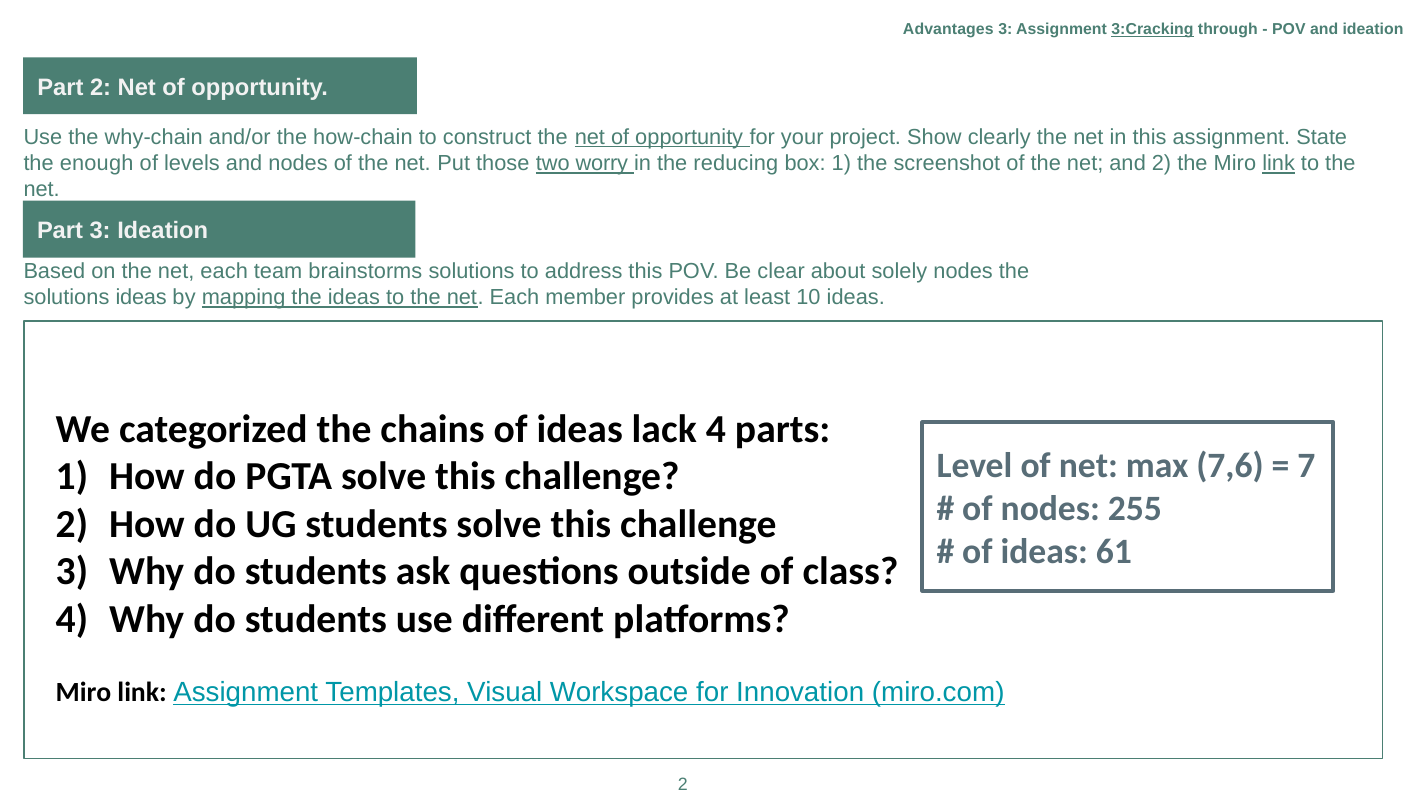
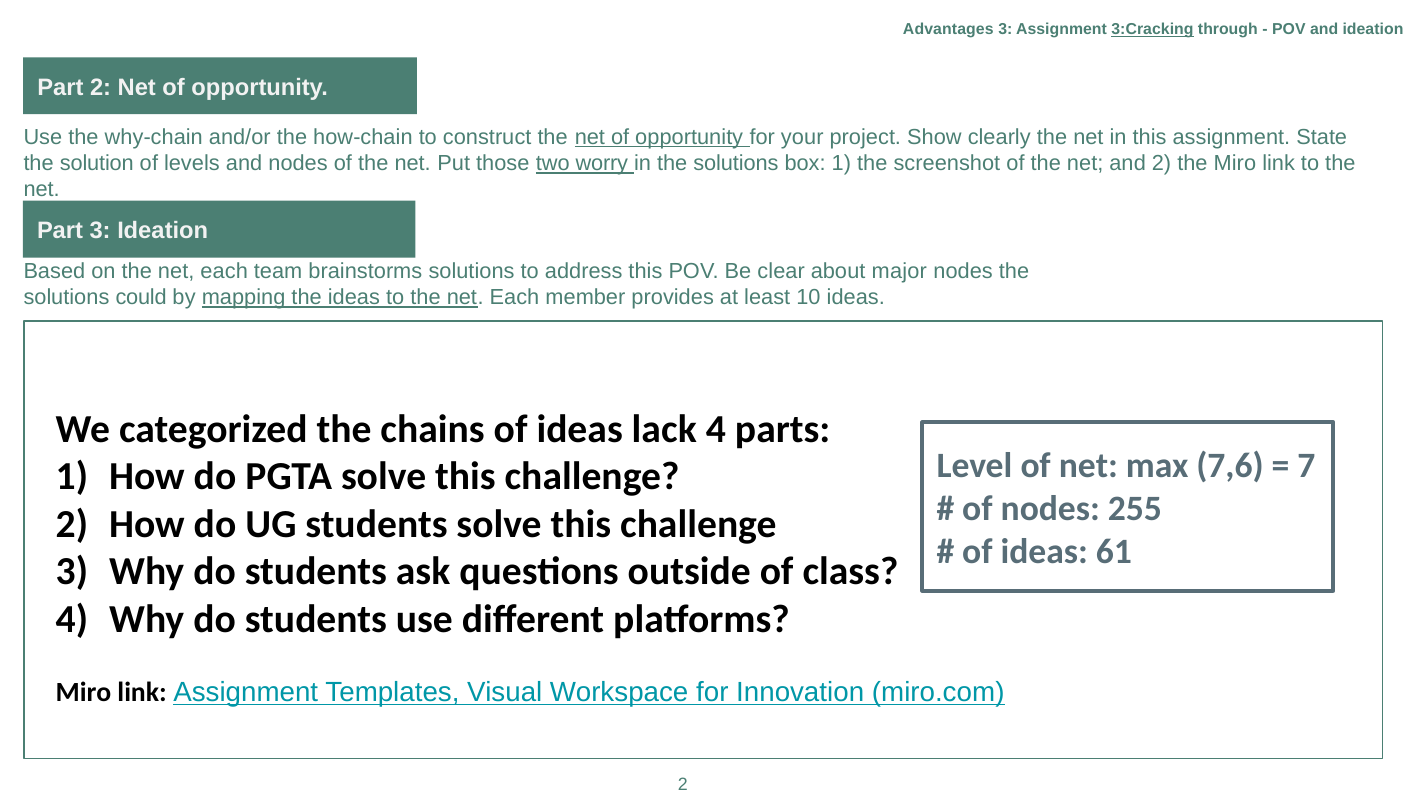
enough: enough -> solution (97, 163)
in the reducing: reducing -> solutions (736, 163)
link underline: present -> none (1279, 163)
solely: solely -> major (899, 271)
solutions ideas: ideas -> could (141, 297)
